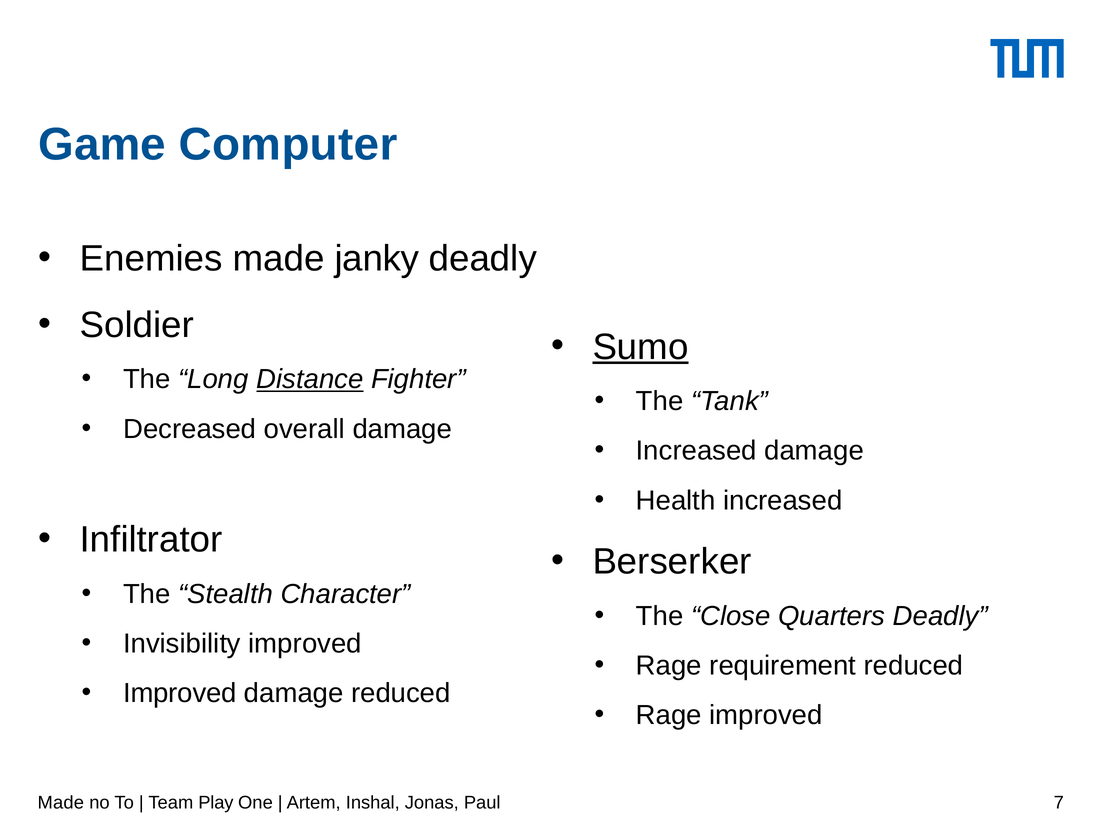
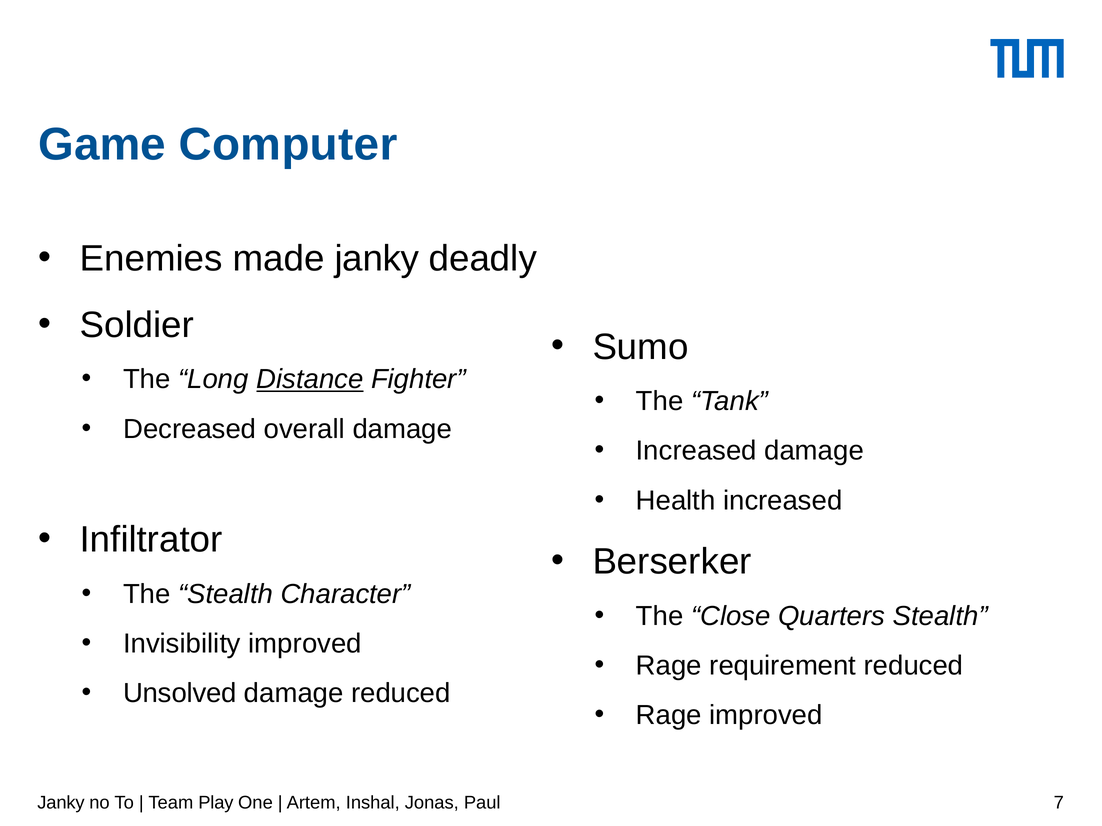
Sumo underline: present -> none (640, 347)
Quarters Deadly: Deadly -> Stealth (940, 616)
Improved: Improved -> Unsolved (180, 694)
Made: Made -> Janky (61, 803)
